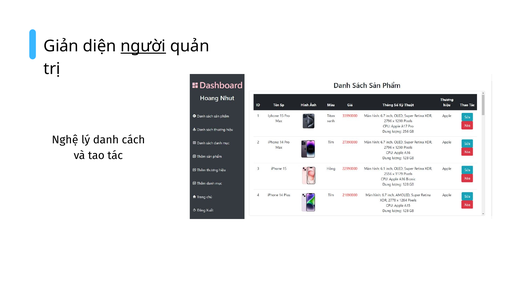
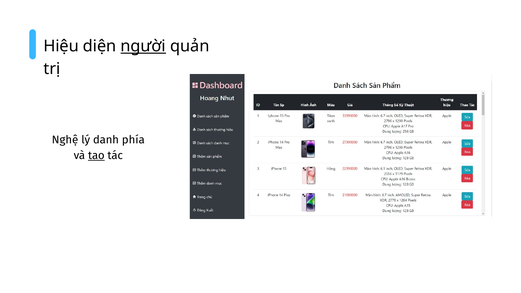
Giản: Giản -> Hiệu (61, 46)
cách: cách -> phía (133, 140)
tao underline: none -> present (96, 155)
